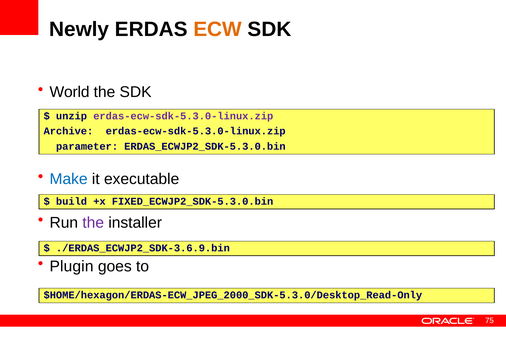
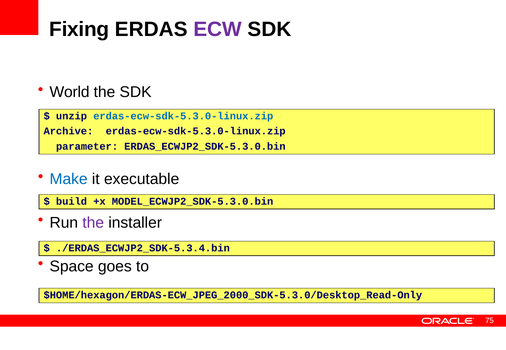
Newly: Newly -> Fixing (79, 29)
ECW colour: orange -> purple (218, 29)
erdas-ecw-sdk-5.3.0-linux.zip colour: purple -> blue (183, 116)
FIXED_ECWJP2_SDK-5.3.0.bin: FIXED_ECWJP2_SDK-5.3.0.bin -> MODEL_ECWJP2_SDK-5.3.0.bin (193, 201)
./ERDAS_ECWJP2_SDK-3.6.9.bin: ./ERDAS_ECWJP2_SDK-3.6.9.bin -> ./ERDAS_ECWJP2_SDK-5.3.4.bin (143, 248)
Plugin: Plugin -> Space (72, 266)
